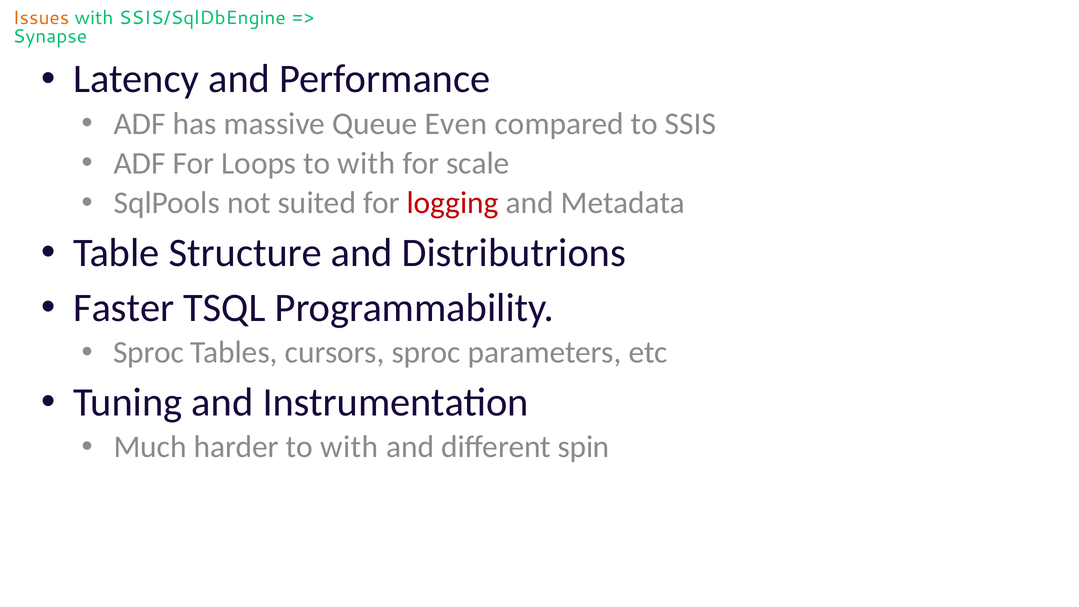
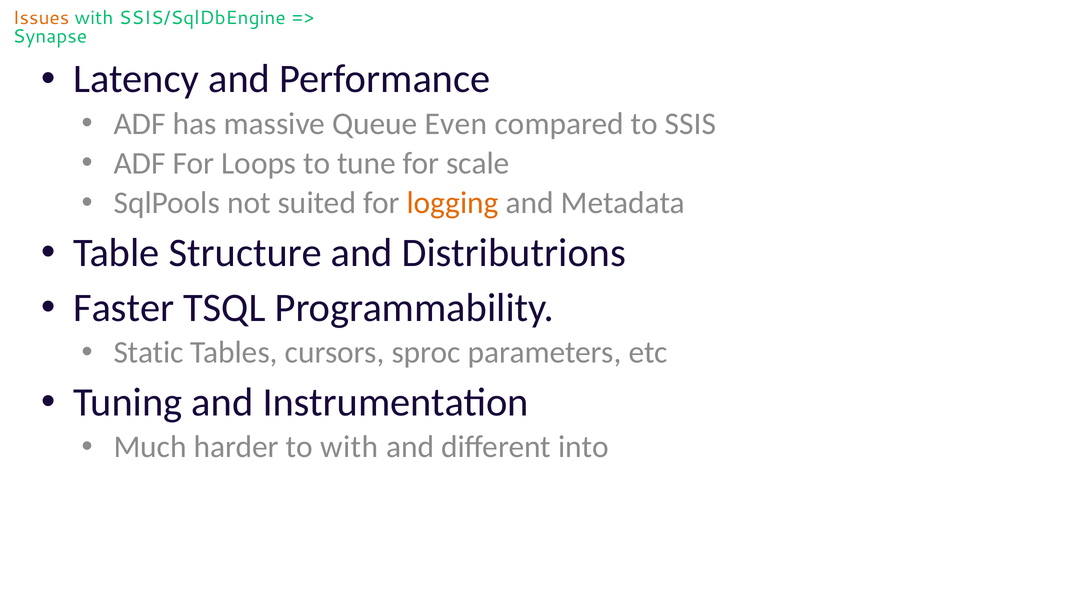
Loops to with: with -> tune (366, 163)
logging colour: red -> orange (453, 203)
Sproc: Sproc -> Static (149, 352)
spin: spin -> into (584, 447)
